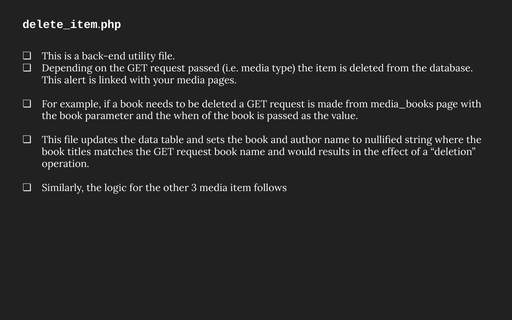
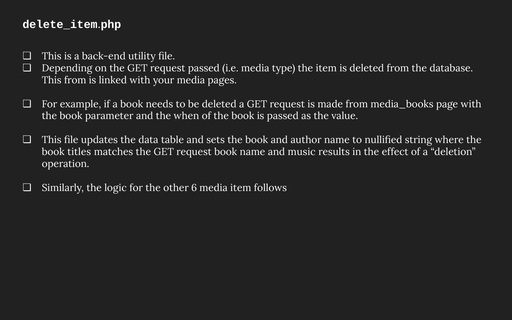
This alert: alert -> from (75, 80)
would: would -> music (302, 152)
3: 3 -> 6 (194, 188)
